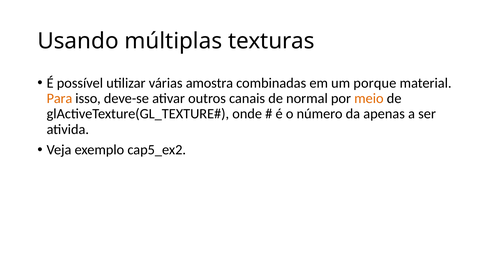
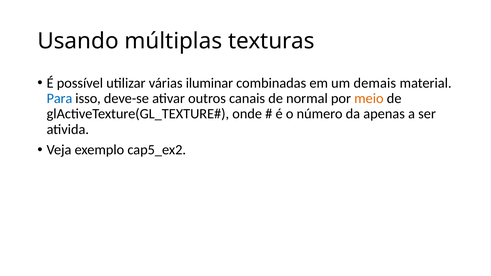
amostra: amostra -> iluminar (209, 83)
porque: porque -> demais (375, 83)
Para colour: orange -> blue (59, 98)
